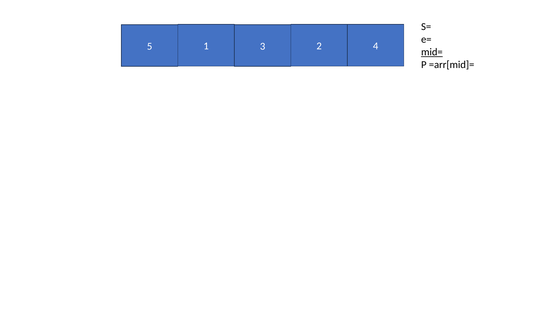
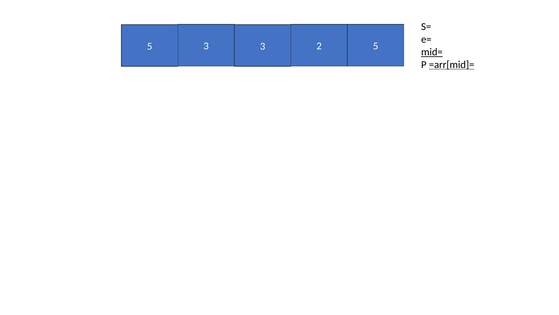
5 1: 1 -> 3 (206, 46)
2 4: 4 -> 5 (376, 46)
=arr[mid]= underline: none -> present (452, 65)
